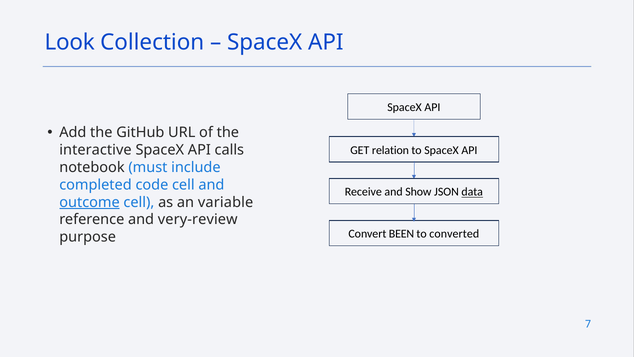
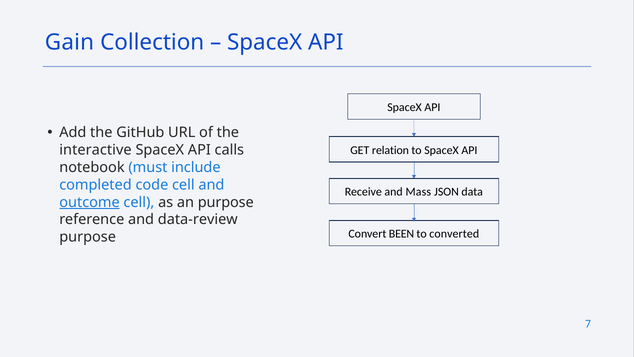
Look: Look -> Gain (69, 42)
Show: Show -> Mass (418, 192)
data underline: present -> none (472, 192)
an variable: variable -> purpose (226, 202)
very-review: very-review -> data-review (198, 219)
